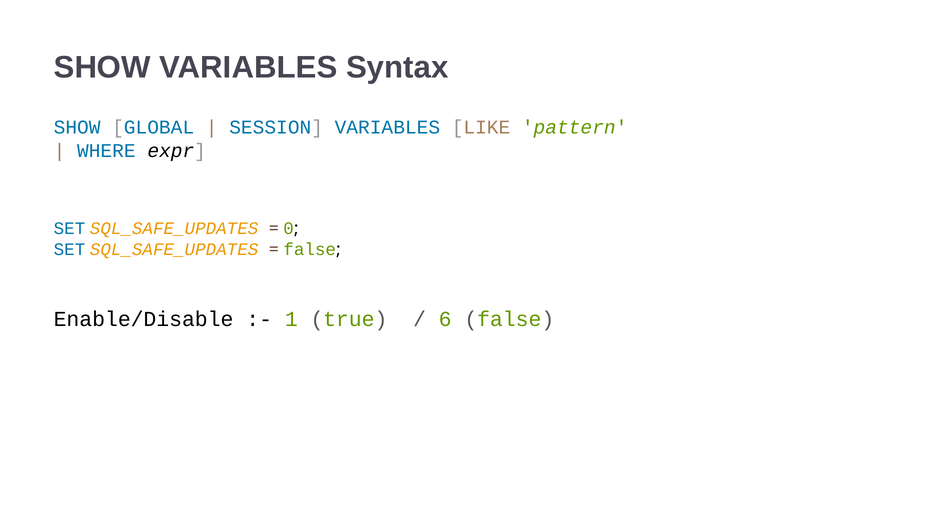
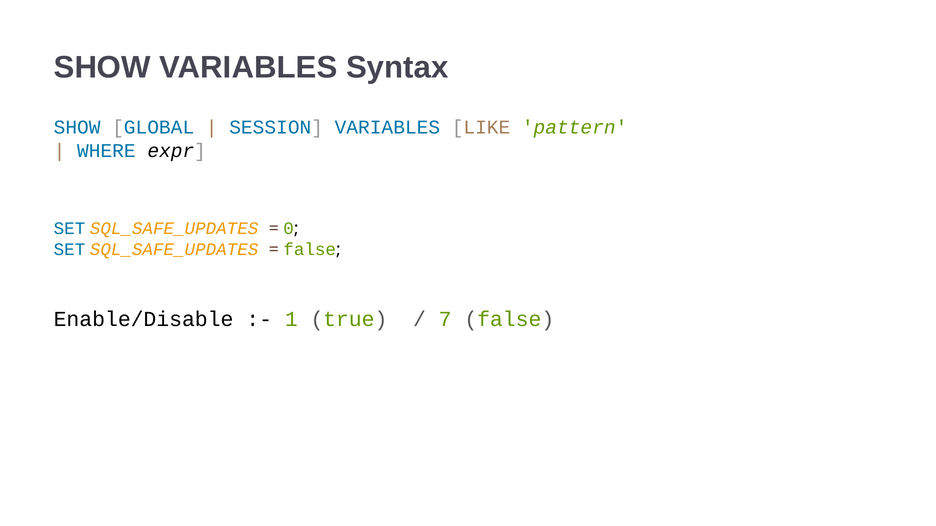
6: 6 -> 7 (445, 319)
